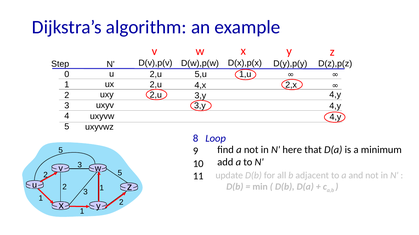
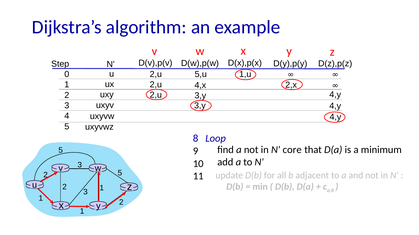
here: here -> core (292, 150)
